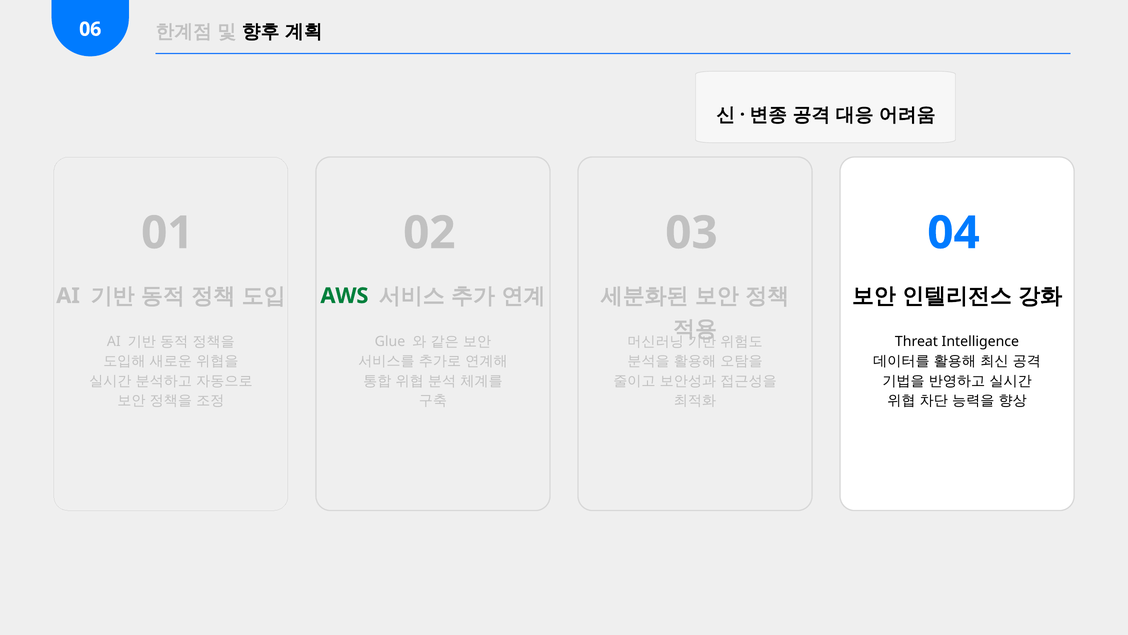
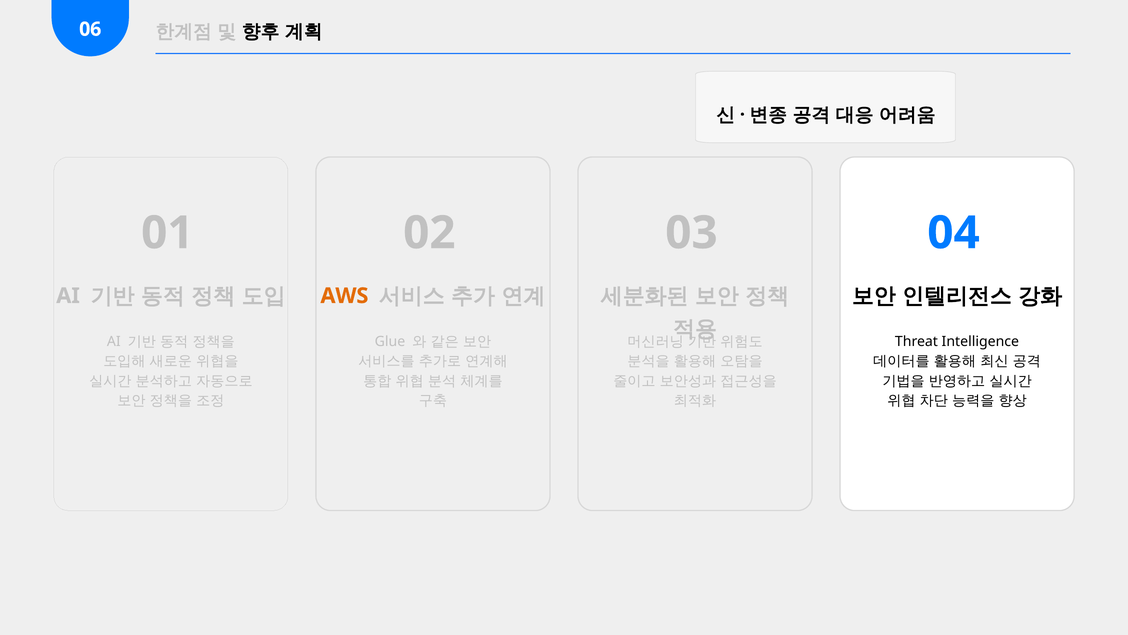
AWS colour: green -> orange (344, 296)
